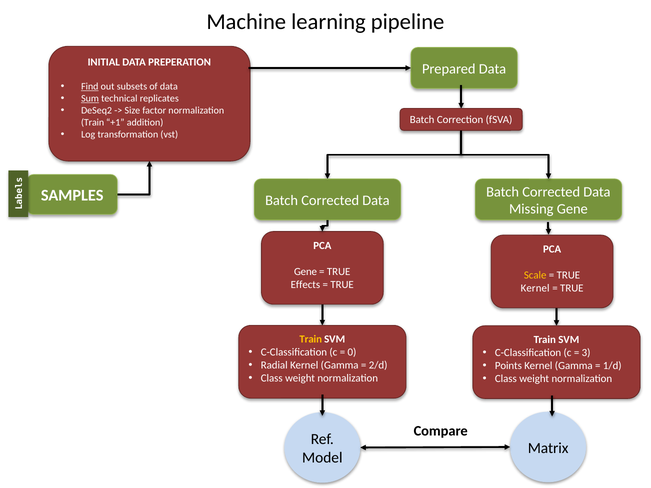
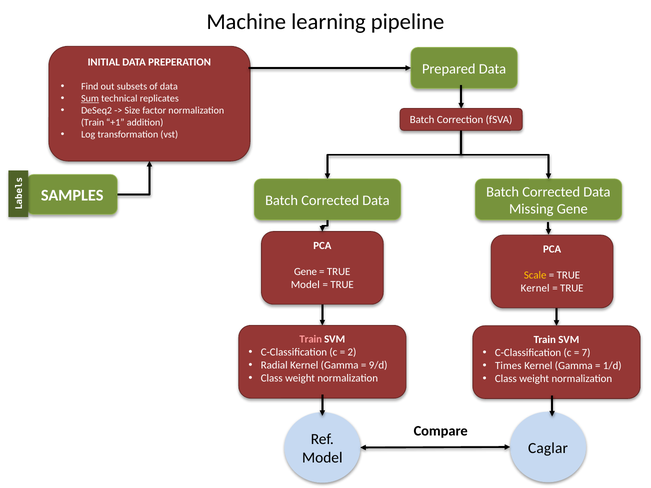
Find underline: present -> none (90, 87)
Effects: Effects -> Model (305, 285)
Train colour: yellow -> pink (311, 340)
0: 0 -> 2 (352, 353)
3: 3 -> 7 (586, 353)
2/d: 2/d -> 9/d (378, 366)
Points: Points -> Times (508, 366)
Matrix: Matrix -> Caglar (548, 448)
